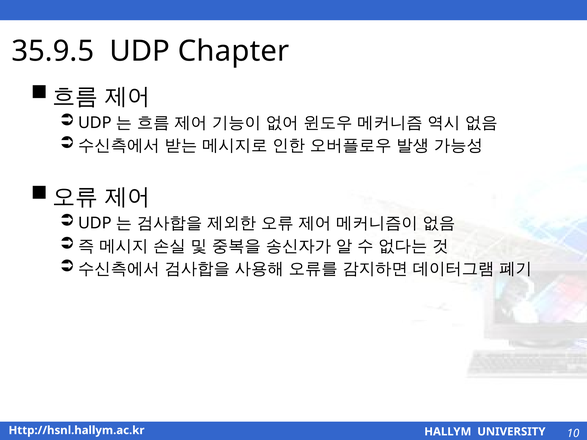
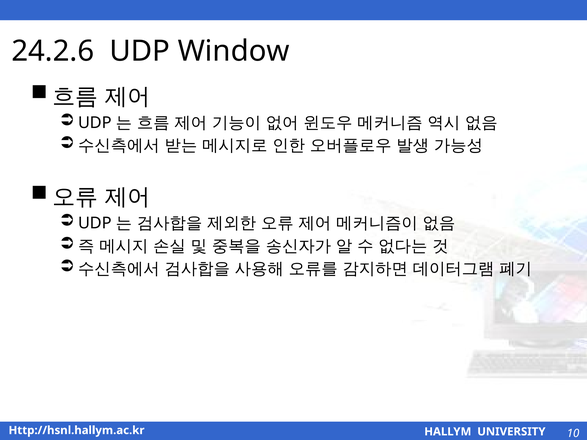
35.9.5: 35.9.5 -> 24.2.6 (53, 51)
Chapter: Chapter -> Window (234, 51)
